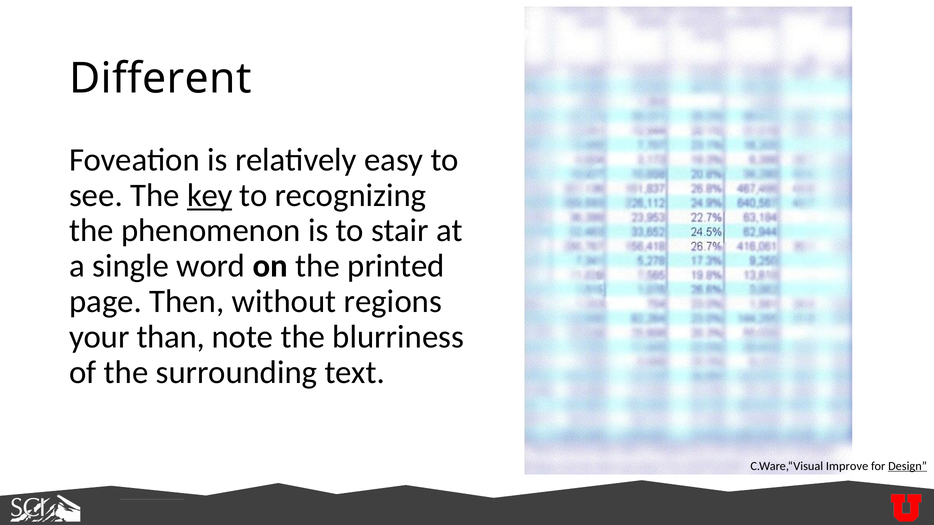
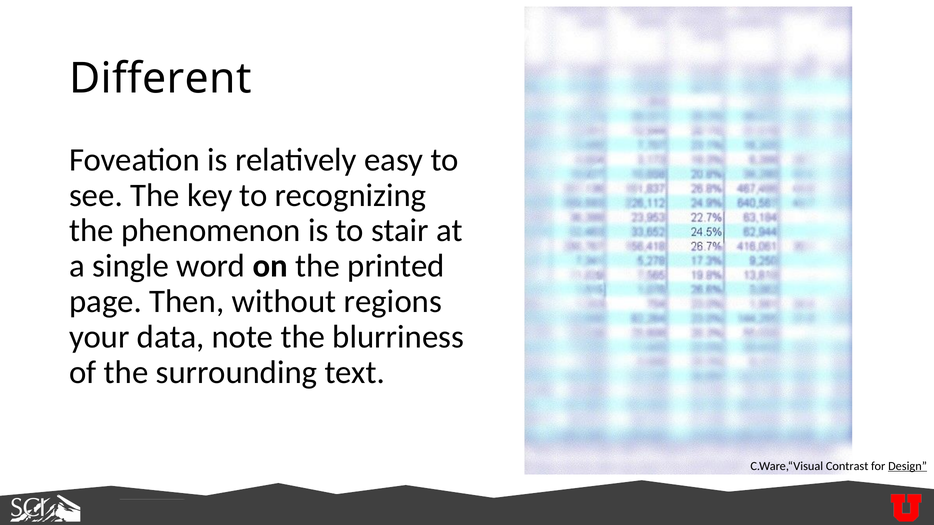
key underline: present -> none (210, 195)
than: than -> data (171, 337)
Improve: Improve -> Contrast (847, 466)
